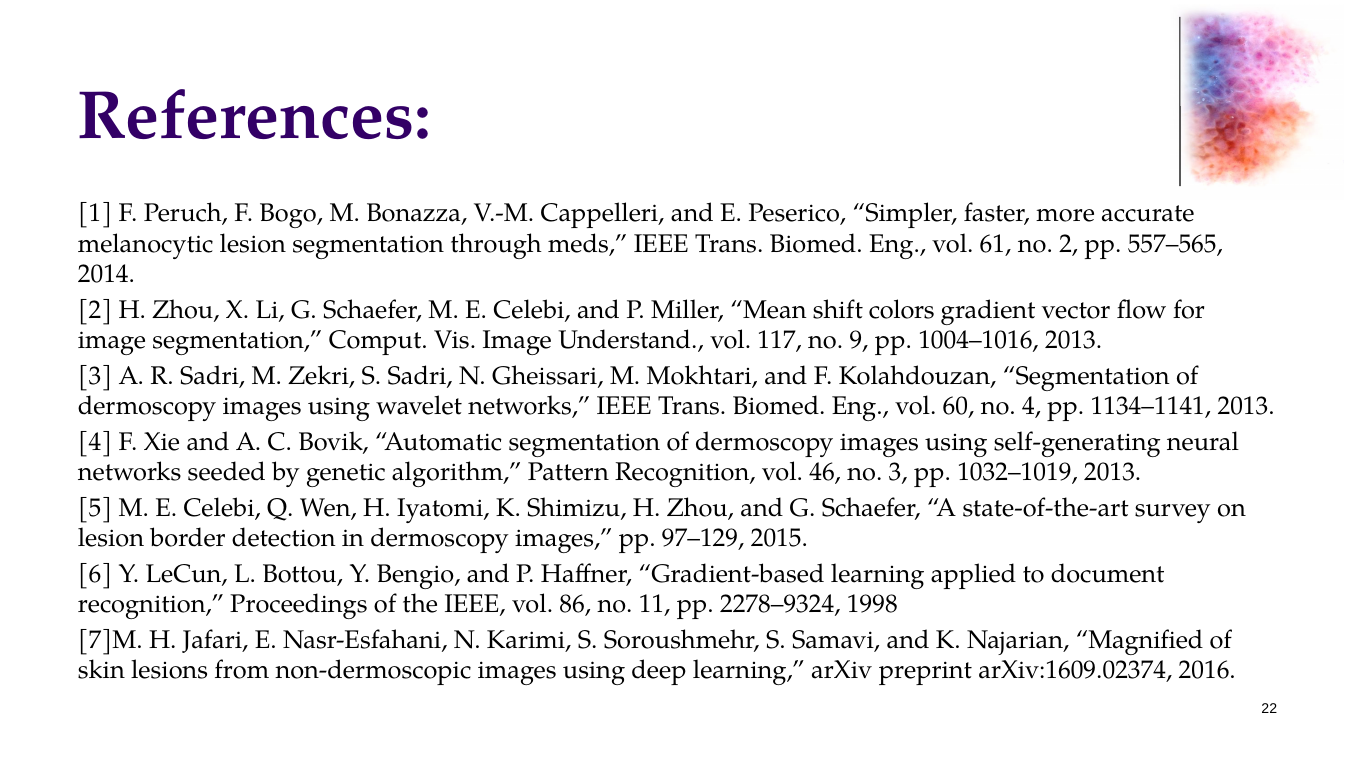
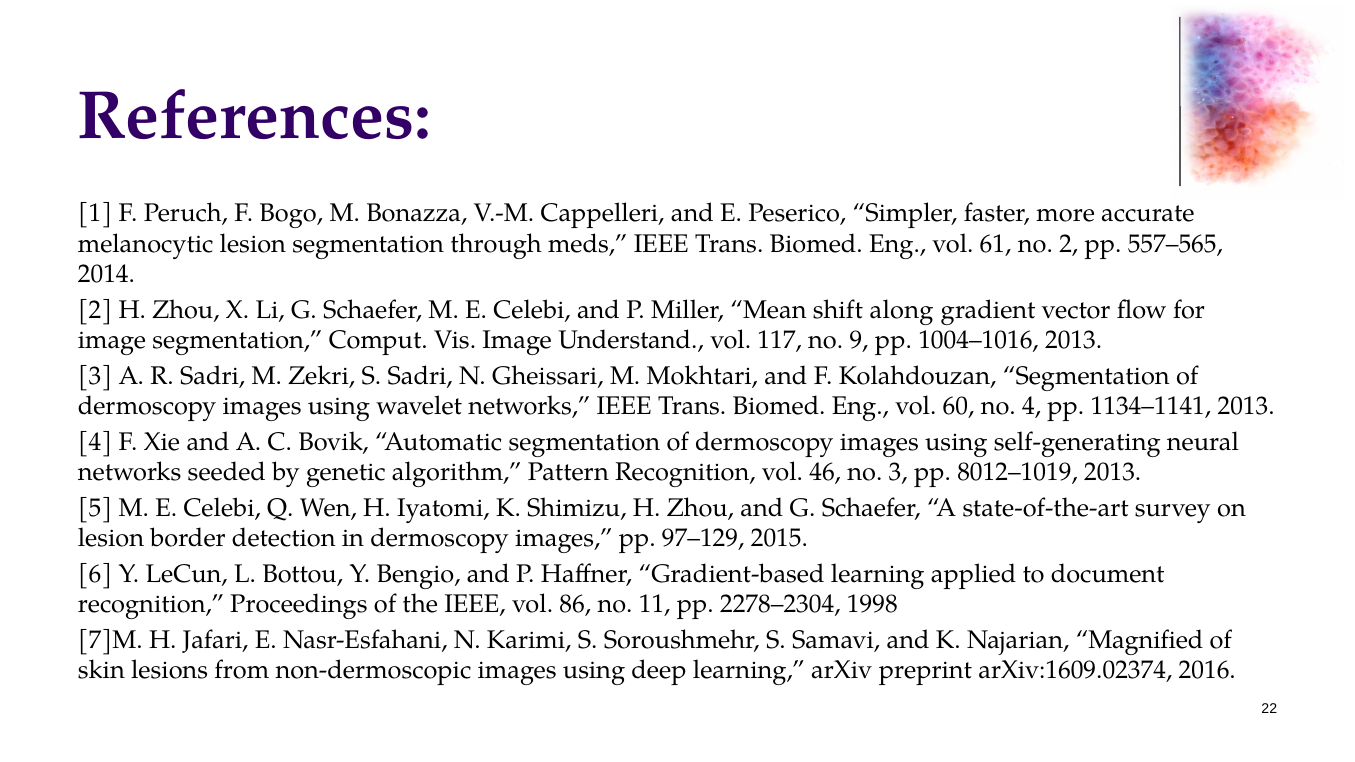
colors: colors -> along (902, 310)
1032–1019: 1032–1019 -> 8012–1019 (1018, 472)
2278–9324: 2278–9324 -> 2278–2304 (780, 604)
